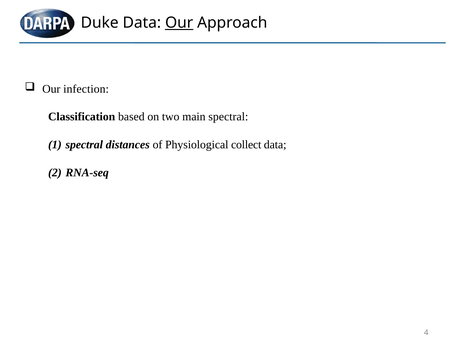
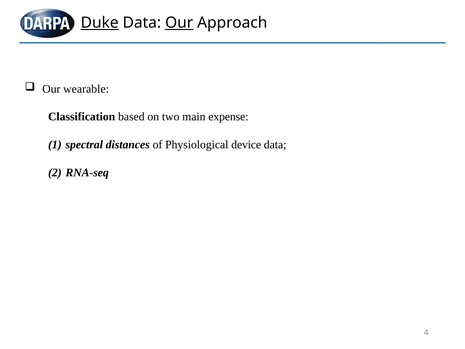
Duke underline: none -> present (100, 23)
infection: infection -> wearable (86, 89)
main spectral: spectral -> expense (228, 117)
collect: collect -> device (246, 145)
